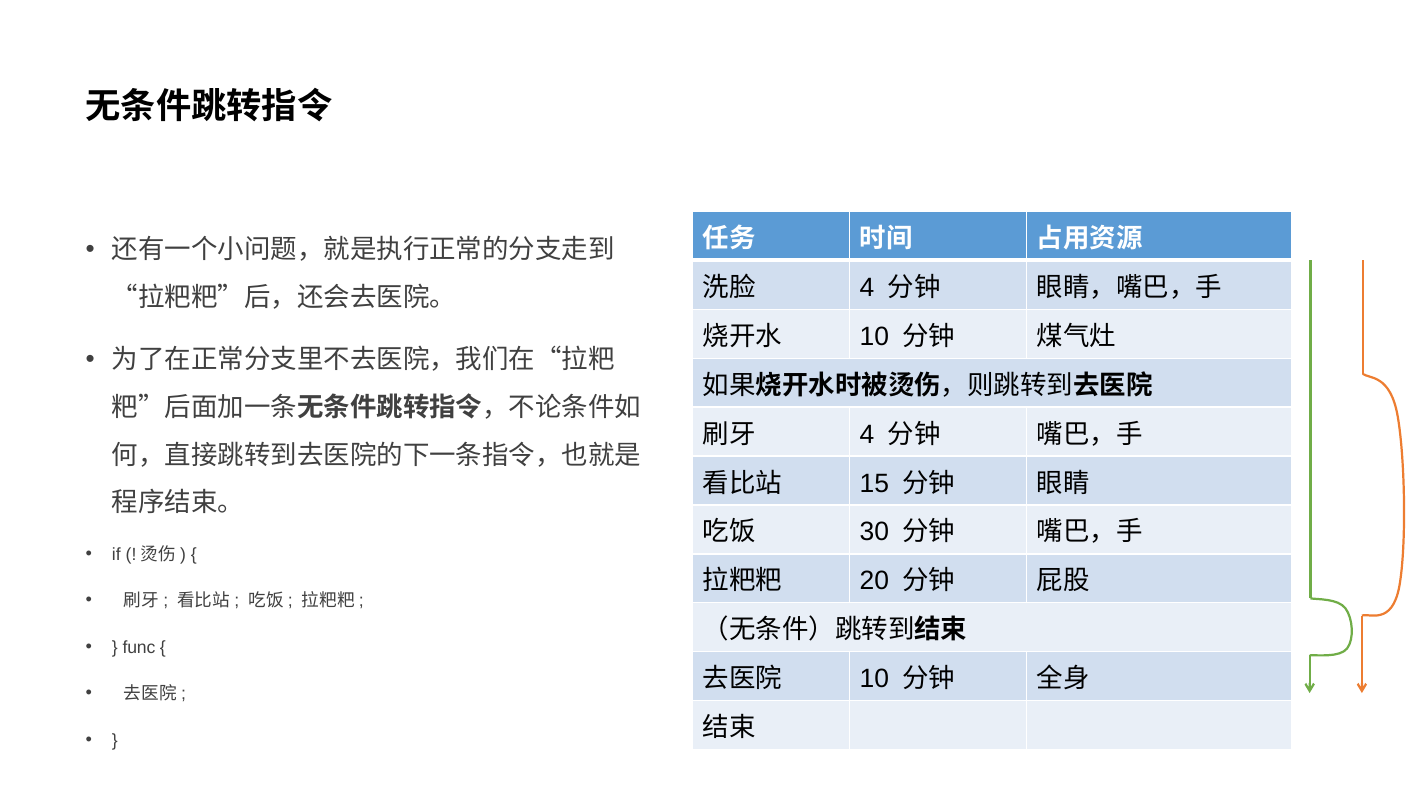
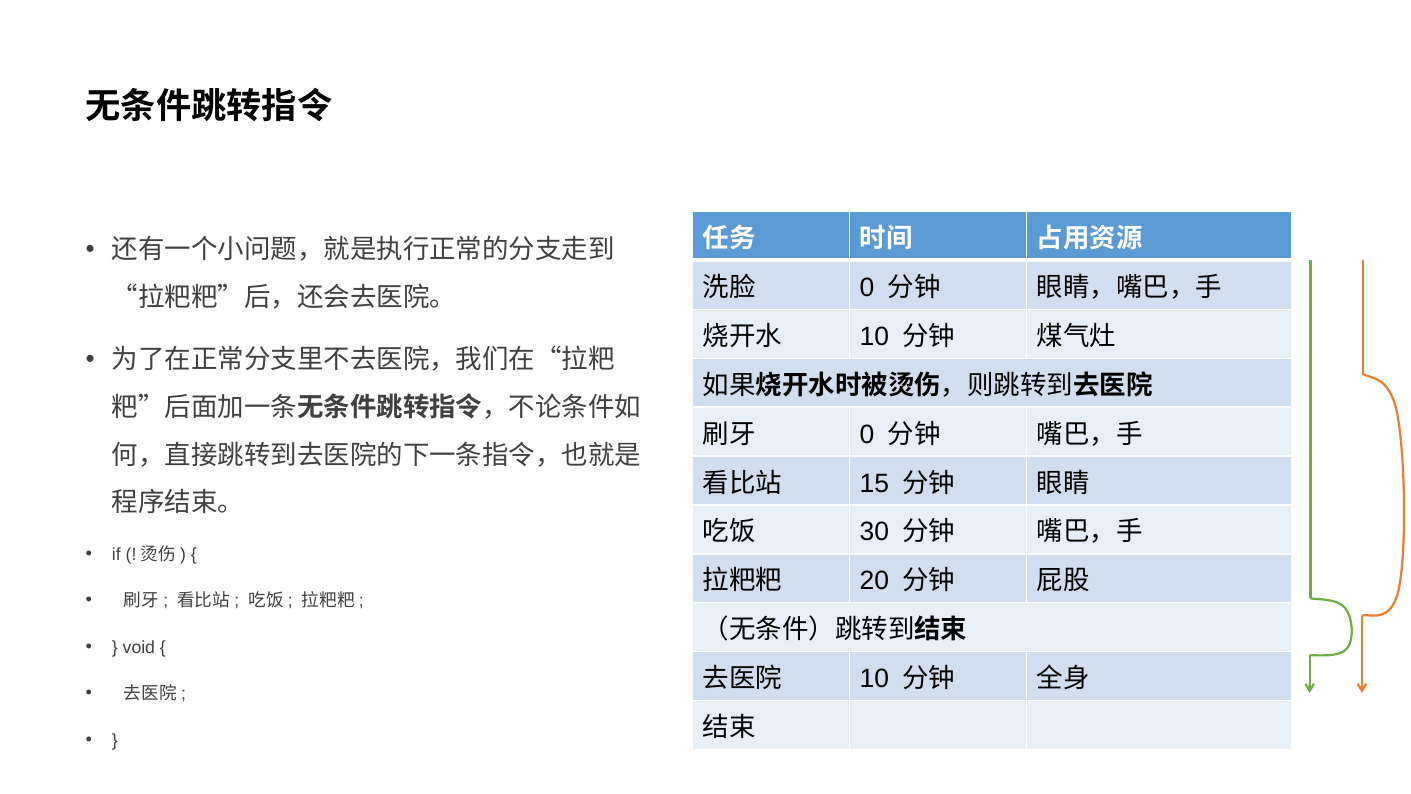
4: 4 -> 0 (867, 287)
4: 4 -> 0 (867, 434)
func: func -> void (139, 647)
